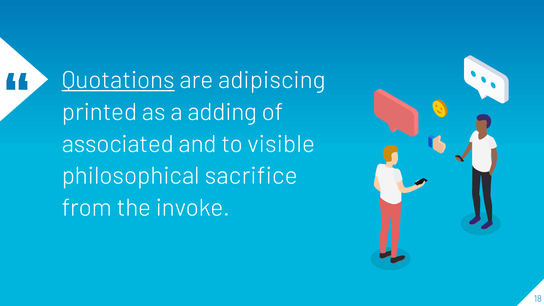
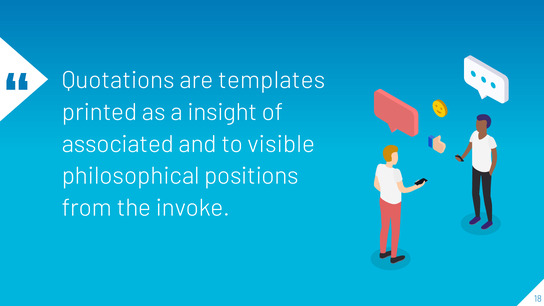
Quotations underline: present -> none (118, 80)
adipiscing: adipiscing -> templates (272, 80)
adding: adding -> insight (222, 112)
sacrifice: sacrifice -> positions (251, 176)
